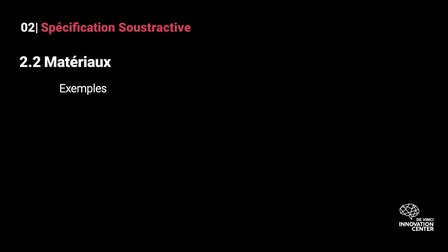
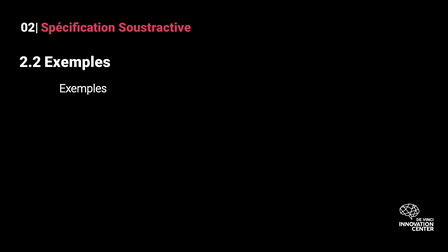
2.2 Matériaux: Matériaux -> Exemples (77, 62)
